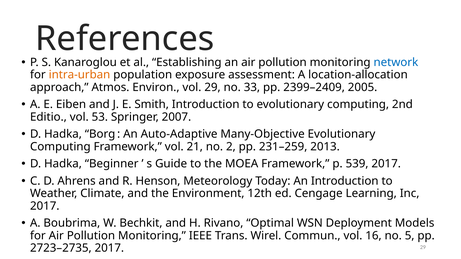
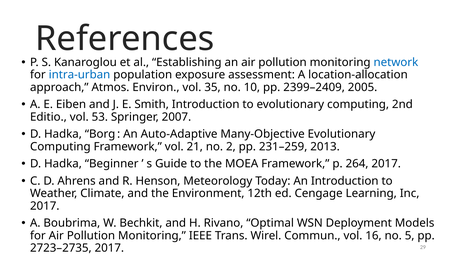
intra-urban colour: orange -> blue (80, 75)
Environ vol 29: 29 -> 35 (213, 87)
33: 33 -> 10 (252, 87)
539: 539 -> 264 (357, 164)
